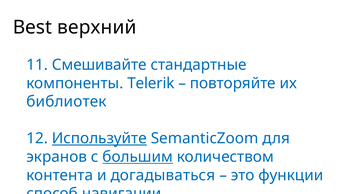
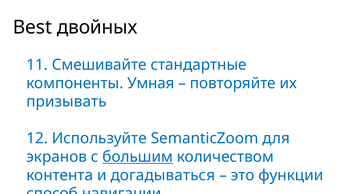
верхний: верхний -> двойных (97, 27)
Telerik: Telerik -> Умная (151, 83)
библиотек: библиотек -> призывать (67, 101)
Используйте underline: present -> none (99, 138)
